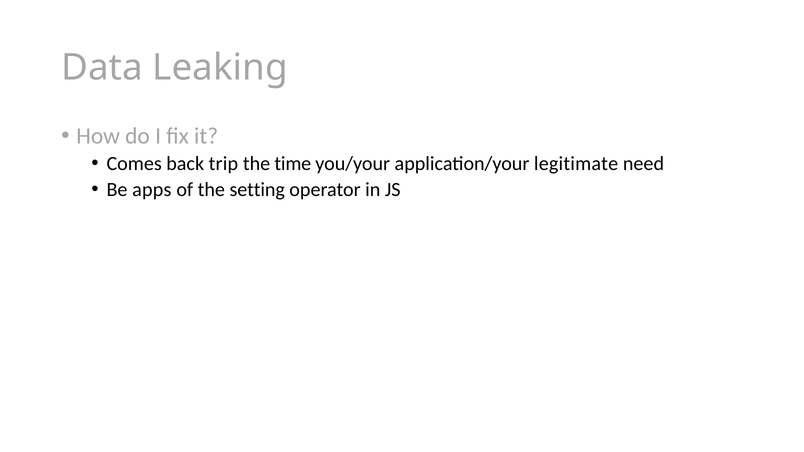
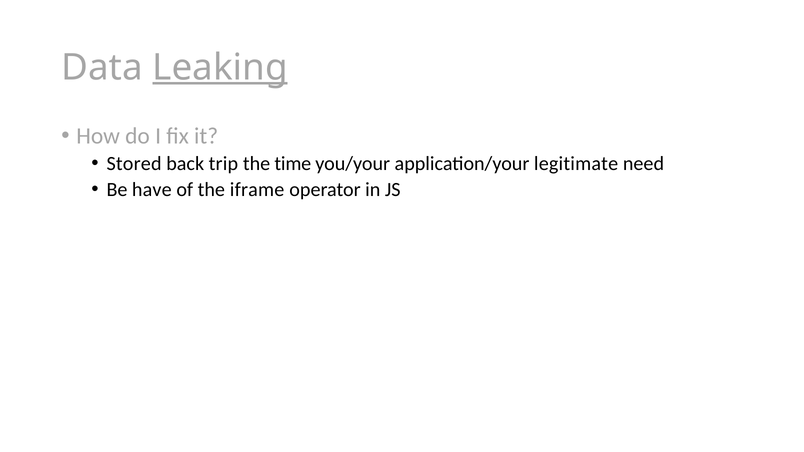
Leaking underline: none -> present (220, 68)
Comes: Comes -> Stored (134, 164)
apps: apps -> have (152, 189)
setting: setting -> iframe (257, 189)
